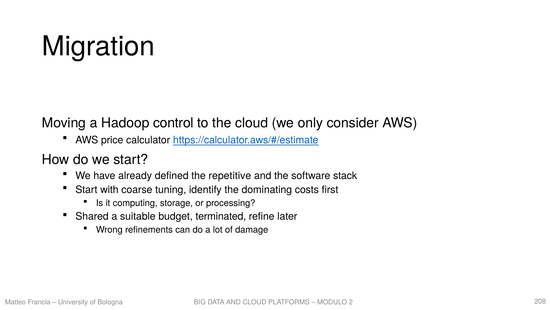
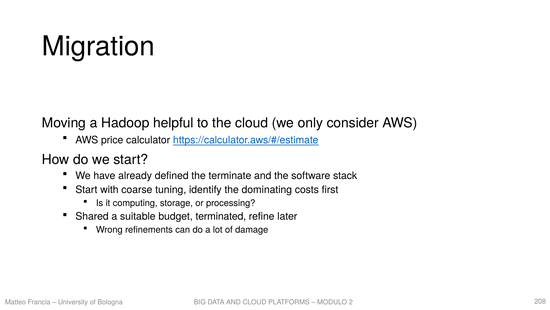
control: control -> helpful (173, 123)
repetitive: repetitive -> terminate (230, 175)
